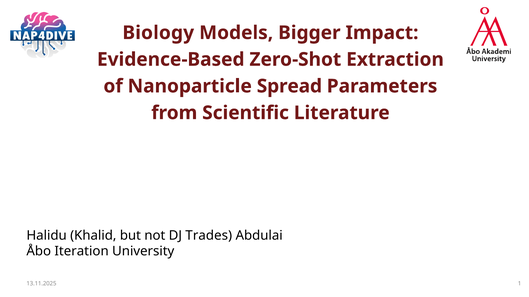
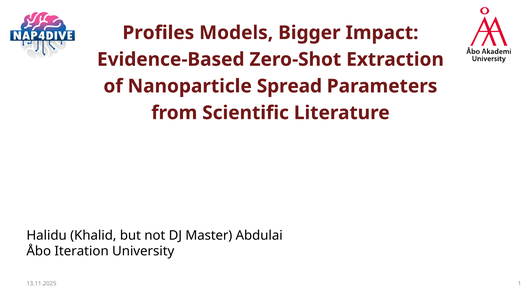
Biology: Biology -> Profiles (158, 33)
Trades: Trades -> Master (209, 236)
